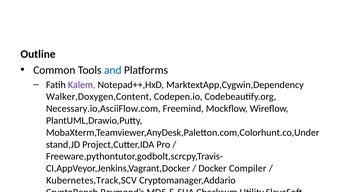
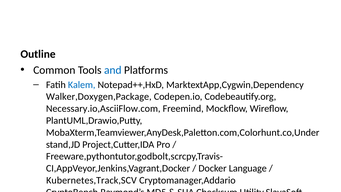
Kalem colour: purple -> blue (82, 85)
Walker,Doxygen,Content: Walker,Doxygen,Content -> Walker,Doxygen,Package (99, 97)
Compiler: Compiler -> Language (248, 168)
